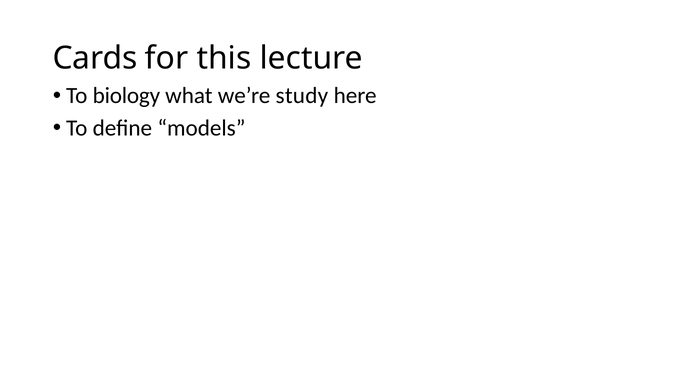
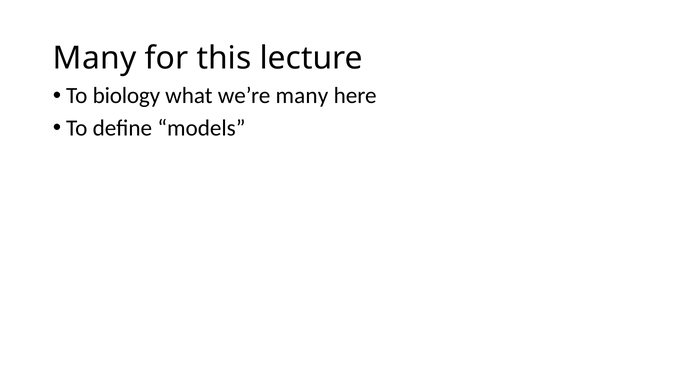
Cards: Cards -> Many (95, 58)
we’re study: study -> many (302, 96)
